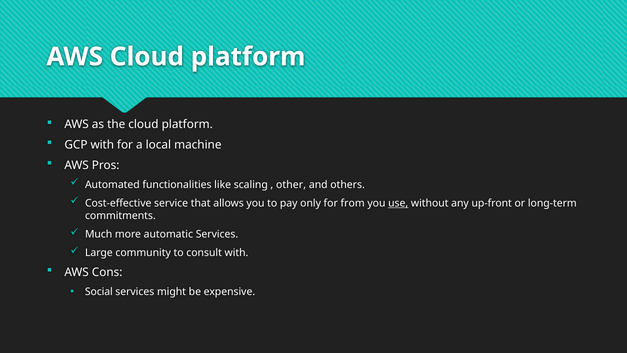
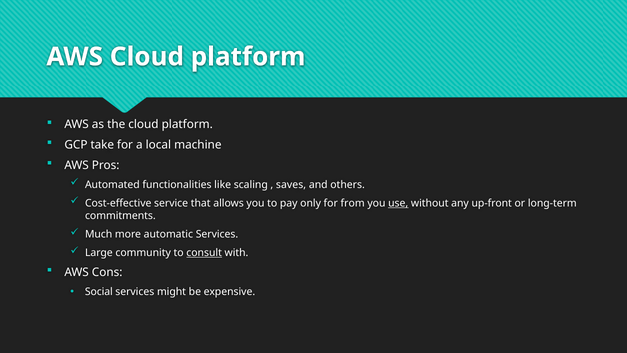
GCP with: with -> take (102, 145)
other: other -> saves (291, 184)
consult underline: none -> present (204, 253)
